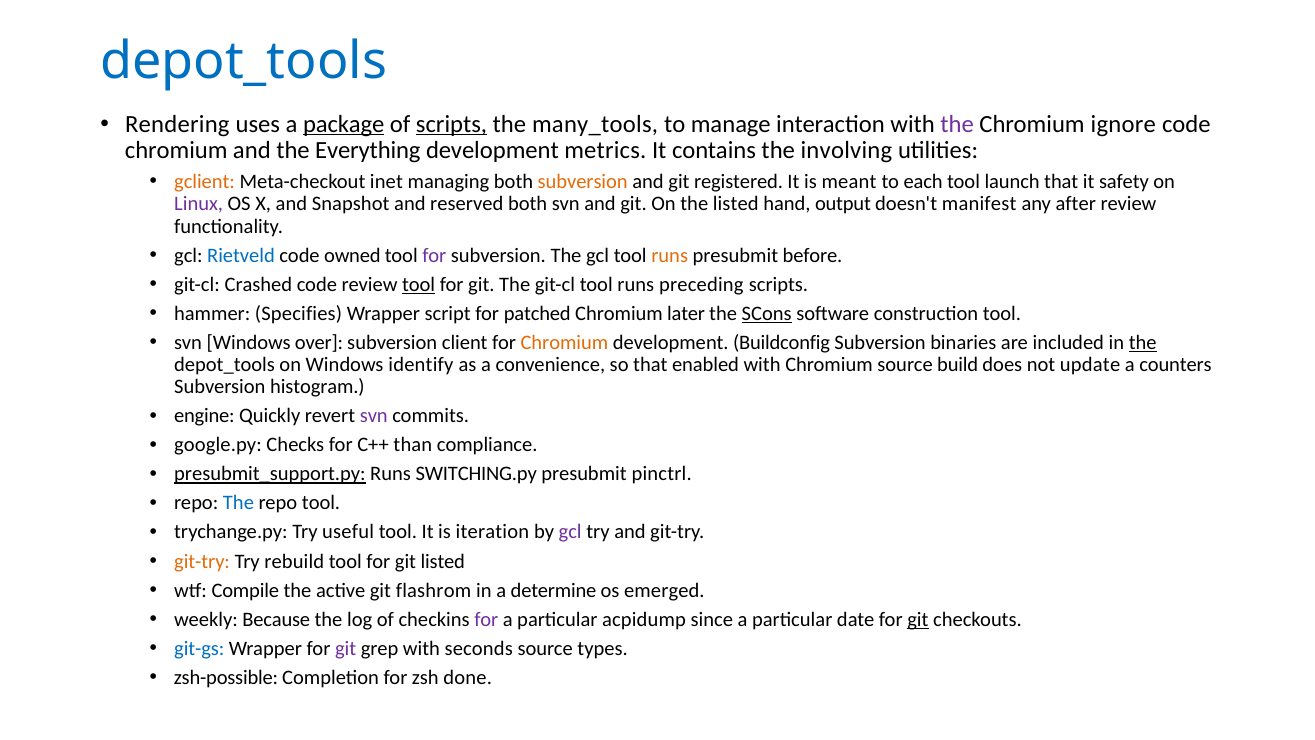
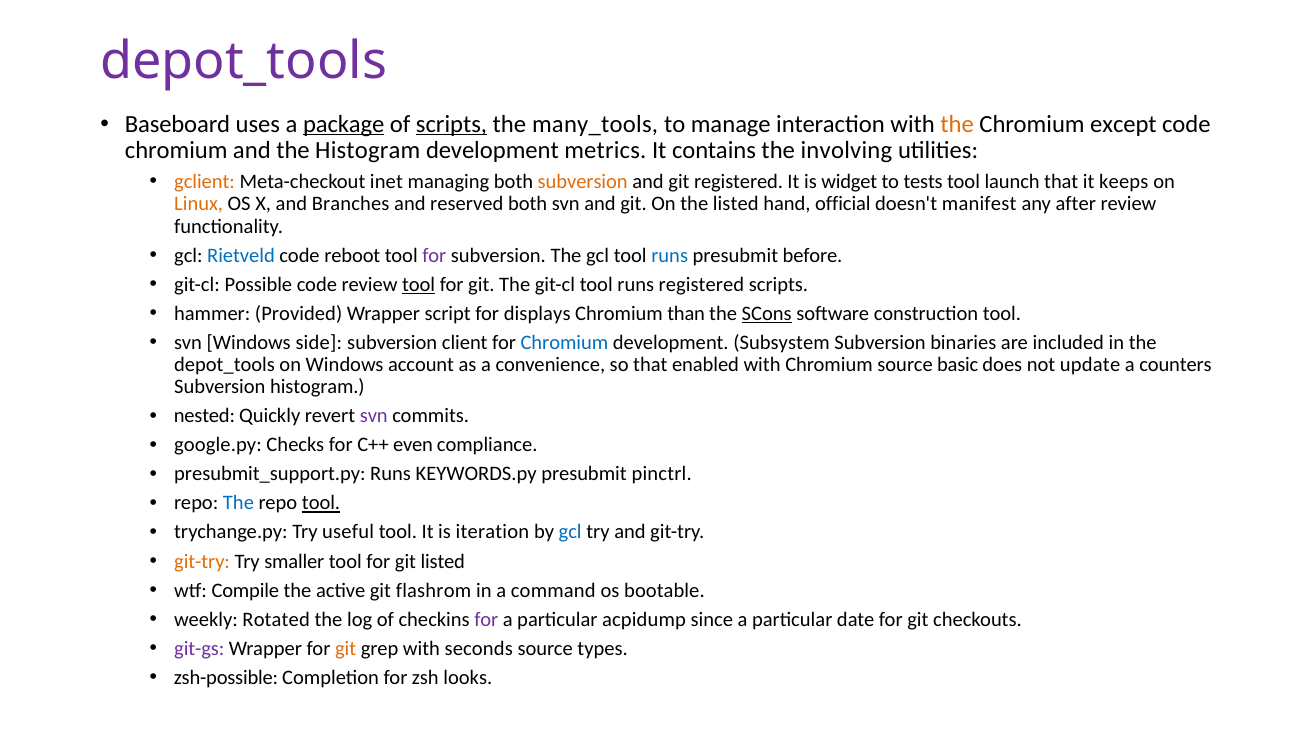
depot_tools colour: blue -> purple (244, 61)
Rendering: Rendering -> Baseboard (178, 124)
the colour: purple -> orange (957, 124)
ignore: ignore -> except (1123, 124)
the Everything: Everything -> Histogram (368, 150)
meant: meant -> widget (849, 182)
each: each -> tests (923, 182)
safety: safety -> keeps (1124, 182)
Linux colour: purple -> orange (199, 204)
Snapshot: Snapshot -> Branches (351, 204)
output: output -> official (843, 204)
owned: owned -> reboot (352, 255)
runs colour: orange -> blue (670, 255)
Crashed: Crashed -> Possible (258, 284)
runs preceding: preceding -> registered (701, 284)
Specifies: Specifies -> Provided (299, 313)
patched: patched -> displays (537, 313)
later: later -> than (686, 313)
over: over -> side (319, 342)
Chromium colour: orange -> blue (564, 342)
Buildconfig: Buildconfig -> Subsystem (781, 342)
the underline: present -> none (1143, 342)
identify: identify -> account (421, 365)
build: build -> basic (958, 365)
engine: engine -> nested (204, 416)
than: than -> even (413, 445)
presubmit_support.py underline: present -> none (270, 474)
SWITCHING.py: SWITCHING.py -> KEYWORDS.py (476, 474)
tool underline: none -> present (321, 503)
gcl colour: purple -> blue (570, 532)
rebuild: rebuild -> smaller (294, 561)
determine: determine -> command (553, 590)
emerged: emerged -> bootable (664, 590)
Because: Because -> Rotated (276, 619)
git underline: present -> none (918, 619)
git-gs colour: blue -> purple (199, 648)
git colour: purple -> orange (346, 648)
done: done -> looks (468, 677)
